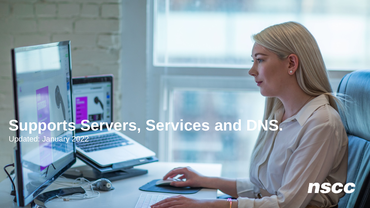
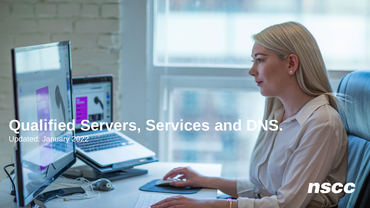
Supports: Supports -> Qualified (42, 126)
